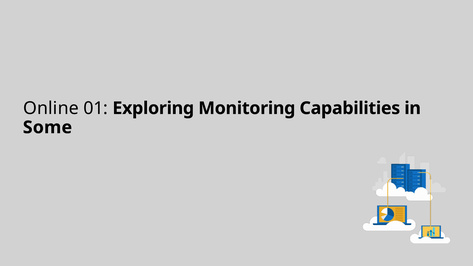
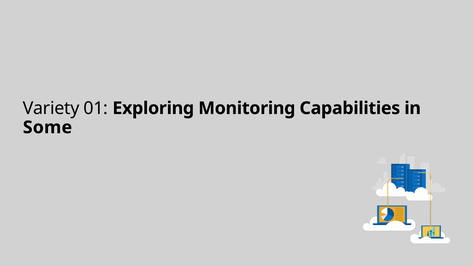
Online: Online -> Variety (51, 108)
